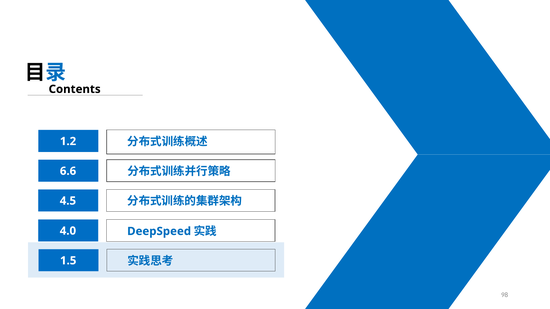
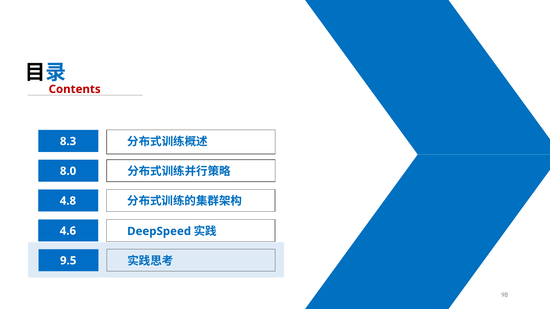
Contents colour: black -> red (75, 89)
1.2: 1.2 -> 8.3 (68, 141)
6.6: 6.6 -> 8.0 (68, 171)
4.5: 4.5 -> 4.8 (68, 201)
4.0: 4.0 -> 4.6 (68, 231)
1.5: 1.5 -> 9.5 (68, 261)
